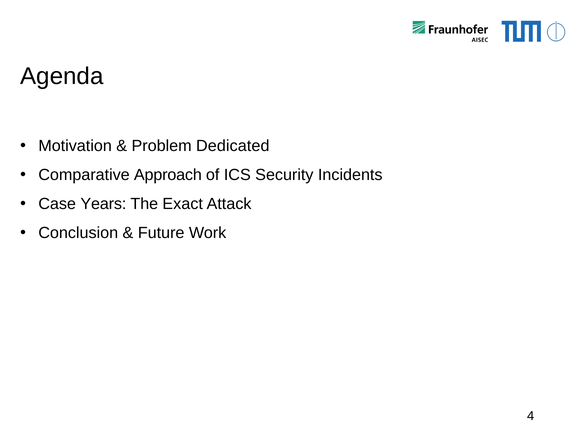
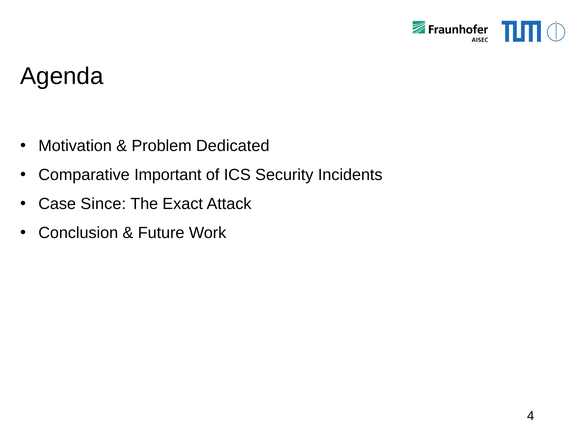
Approach: Approach -> Important (168, 175)
Years: Years -> Since (103, 204)
